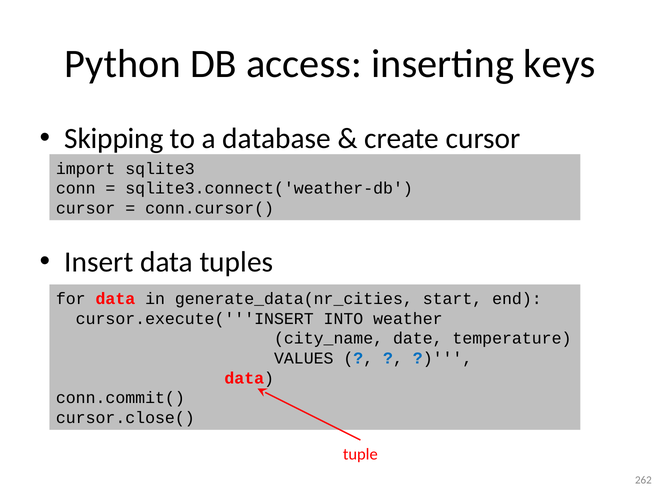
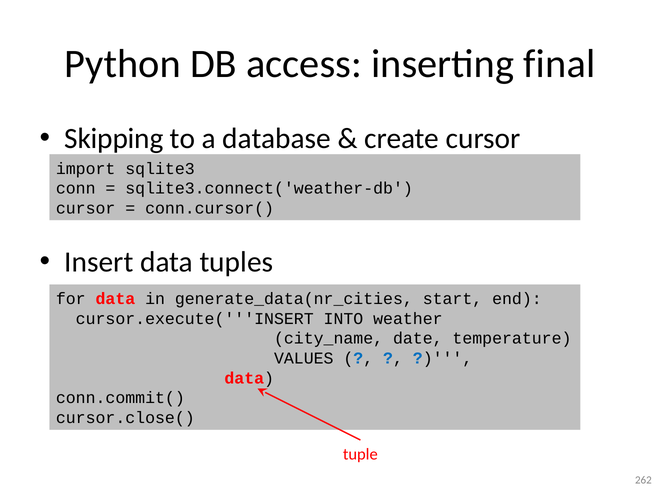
keys: keys -> final (559, 64)
